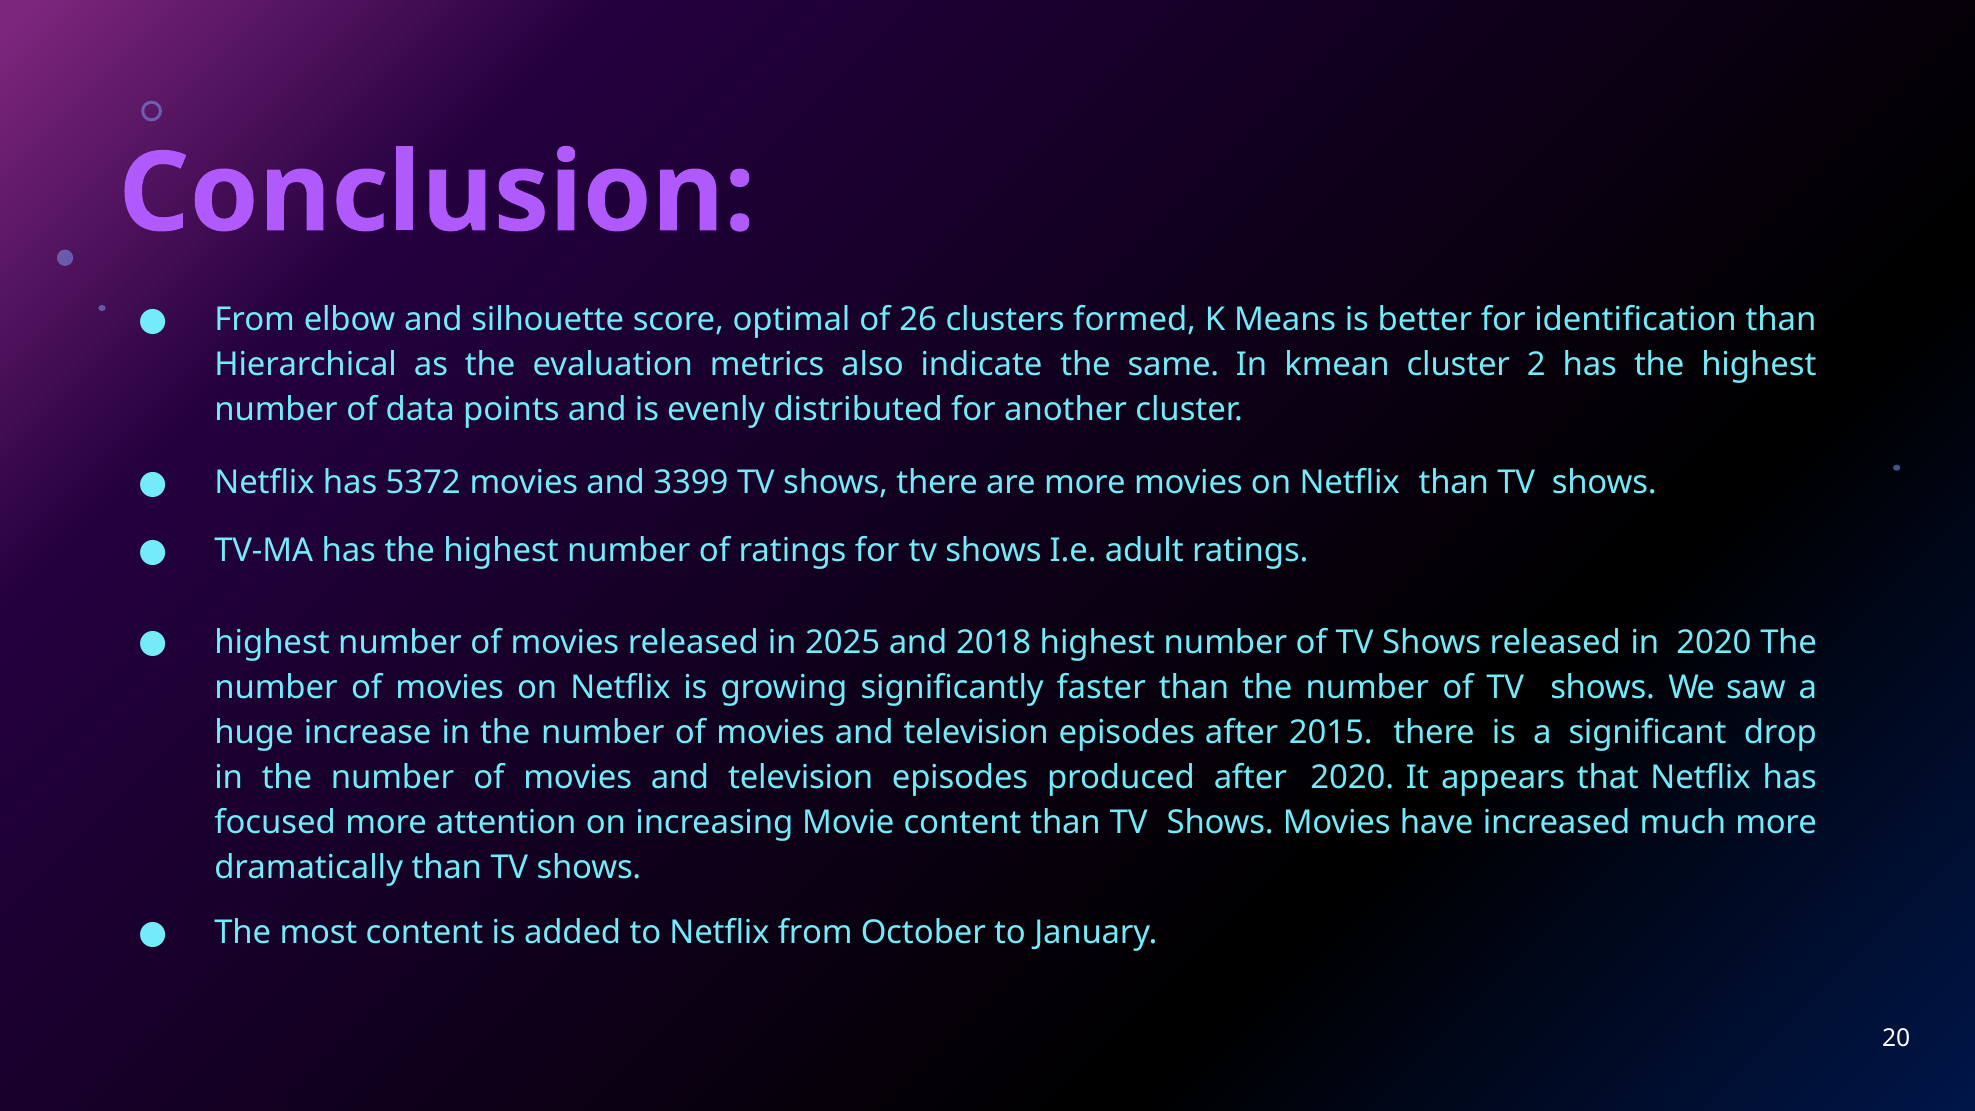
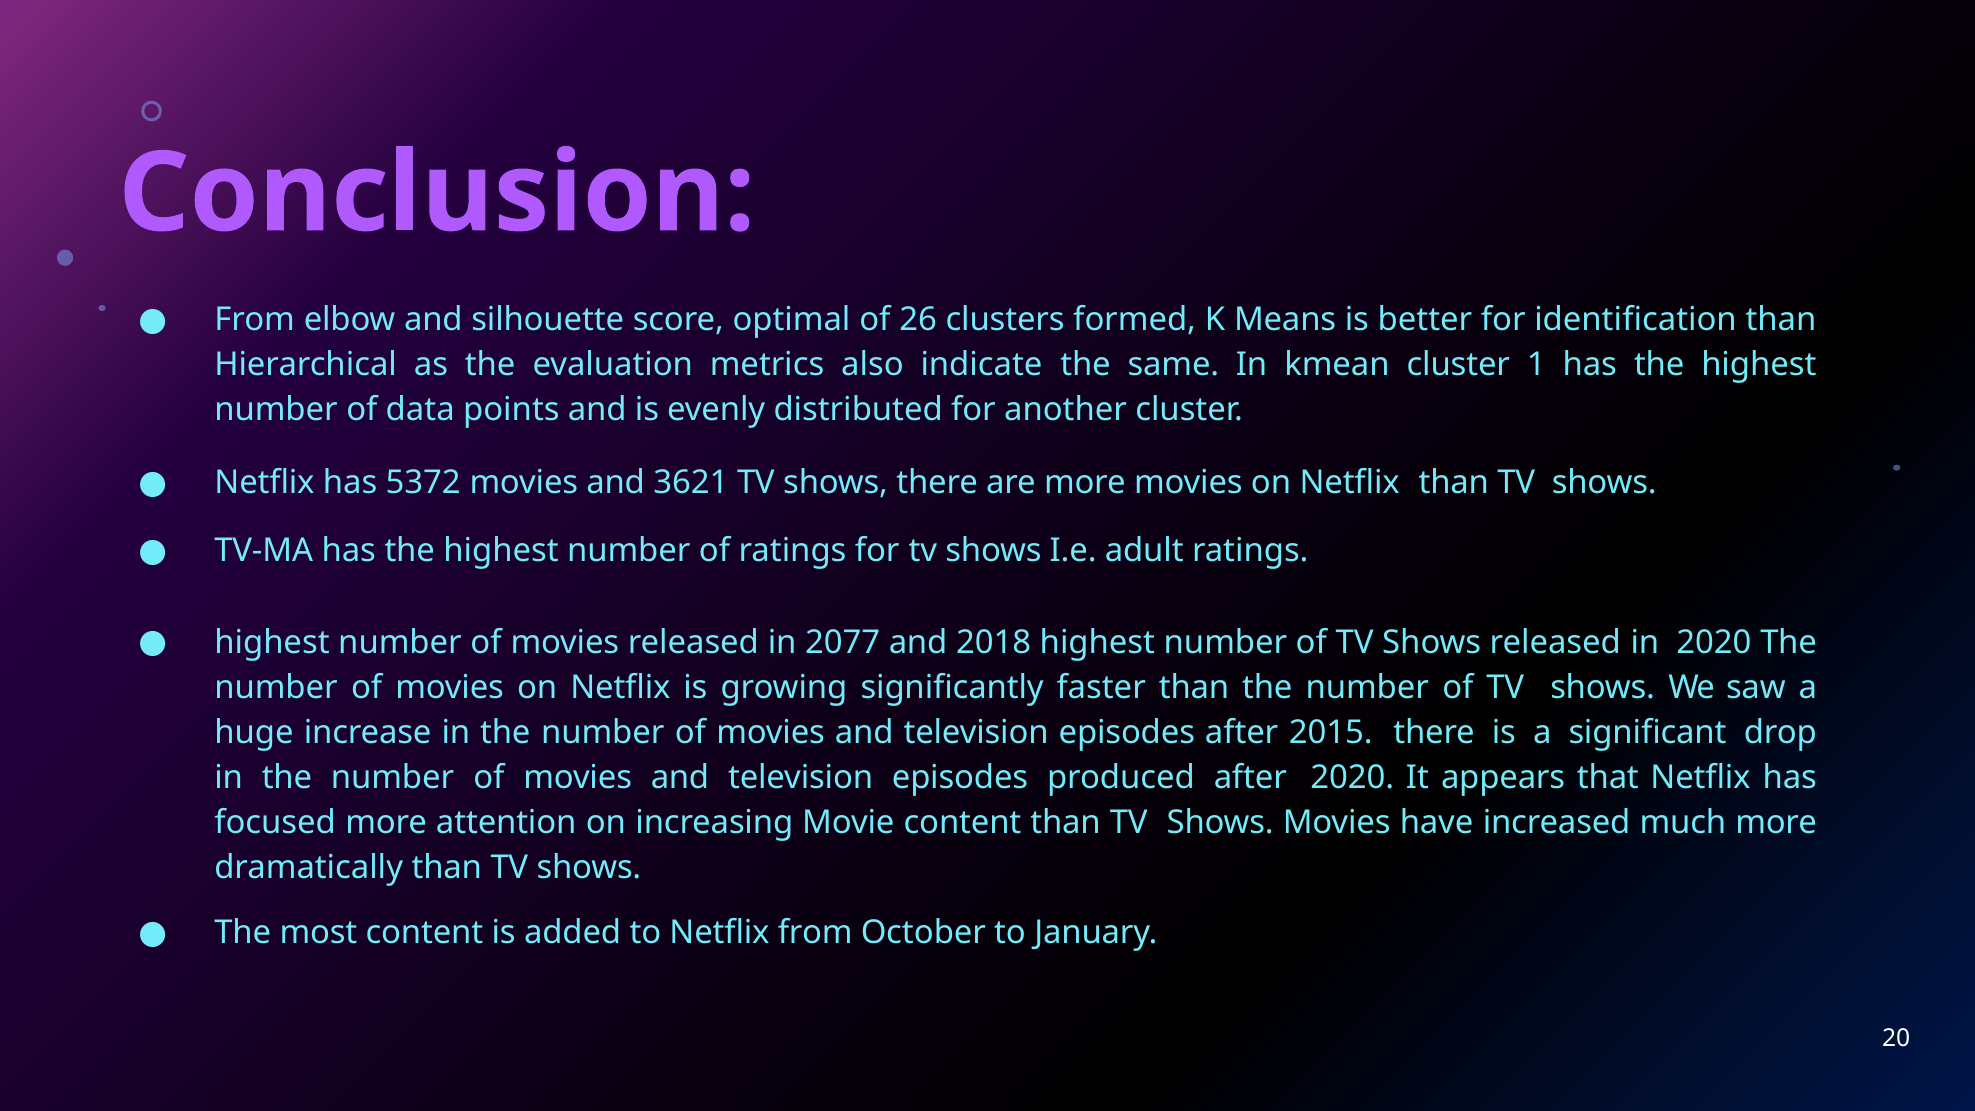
2: 2 -> 1 (1536, 365)
3399: 3399 -> 3621 (691, 483)
2025: 2025 -> 2077 (843, 642)
